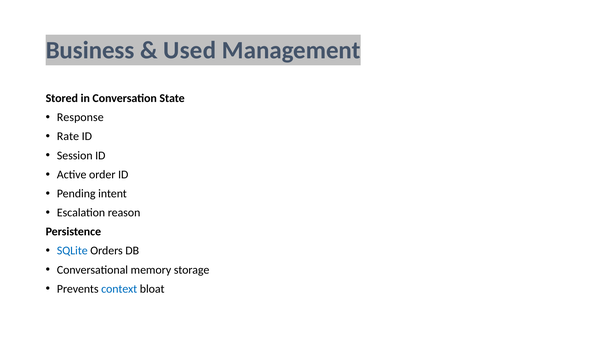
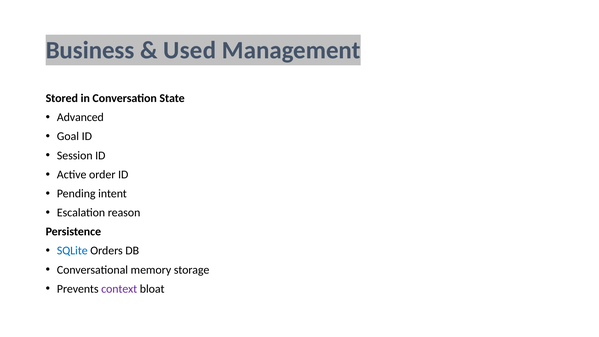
Response: Response -> Advanced (80, 117)
Rate: Rate -> Goal (68, 136)
context colour: blue -> purple (119, 289)
